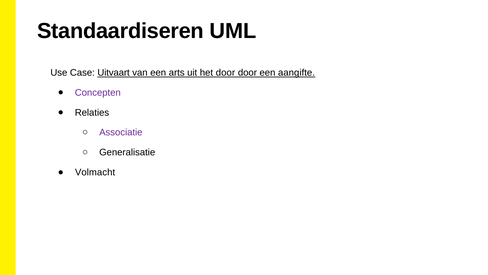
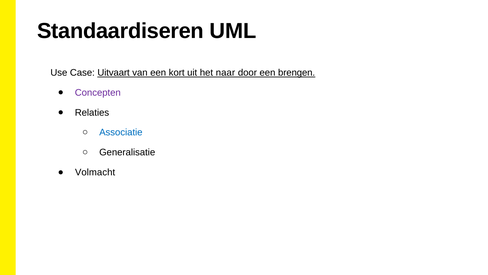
arts: arts -> kort (177, 73)
het door: door -> naar (225, 73)
aangifte: aangifte -> brengen (297, 73)
Associatie colour: purple -> blue (121, 132)
